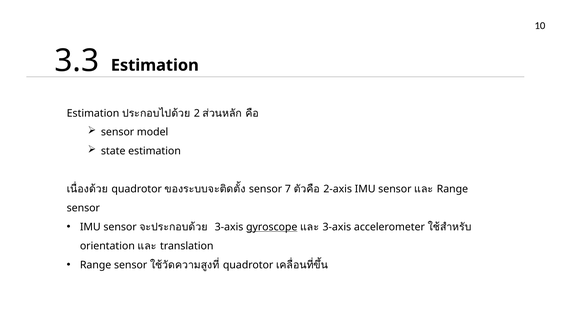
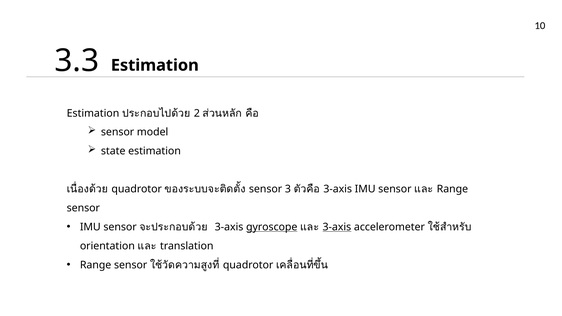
7: 7 -> 3 (288, 189)
2-axis: 2-axis -> 3-axis (338, 189)
3-axis underline: none -> present (337, 227)
